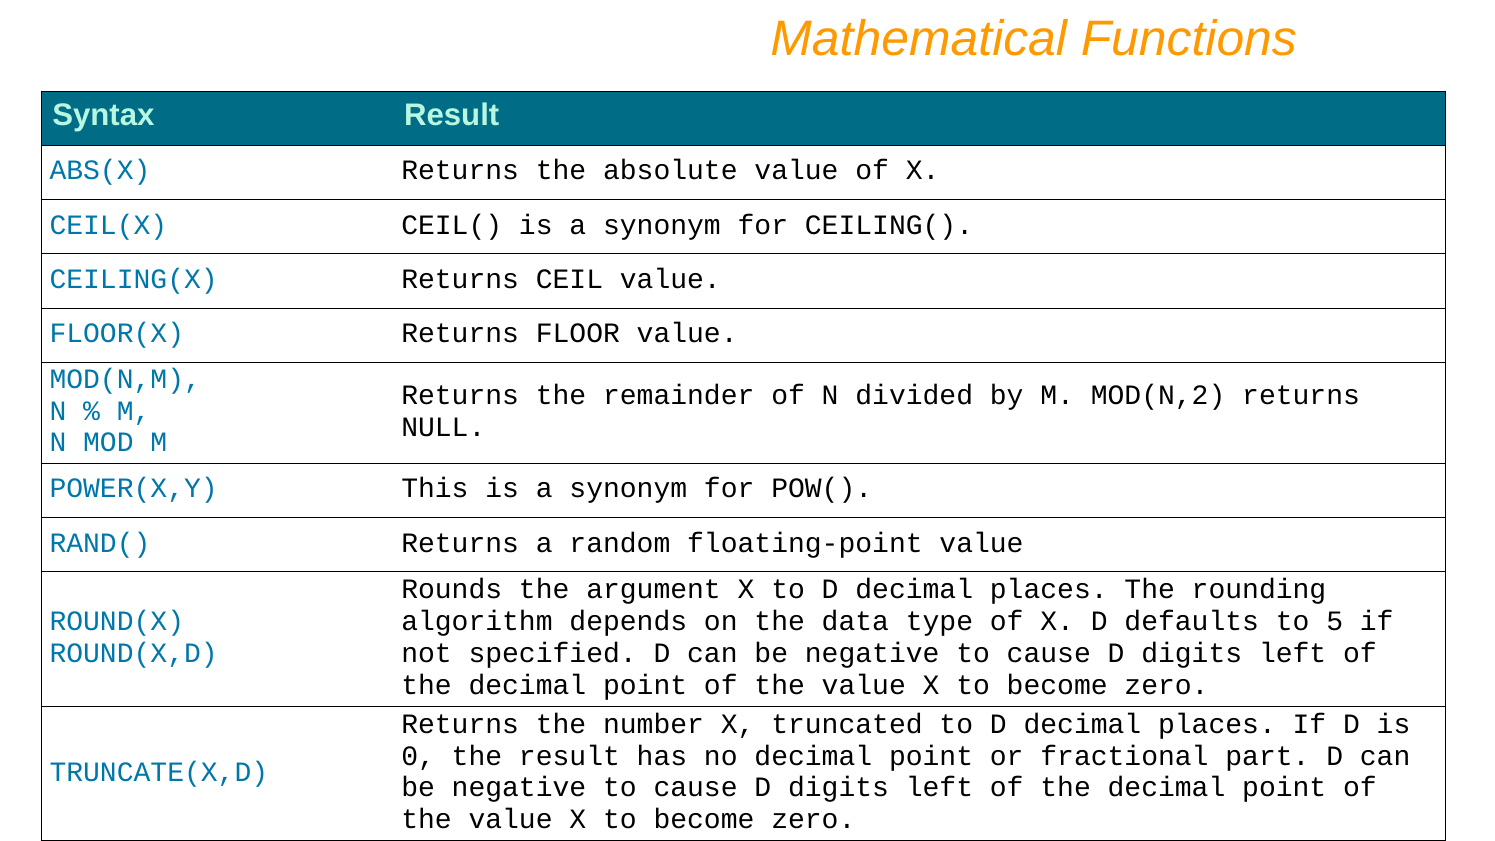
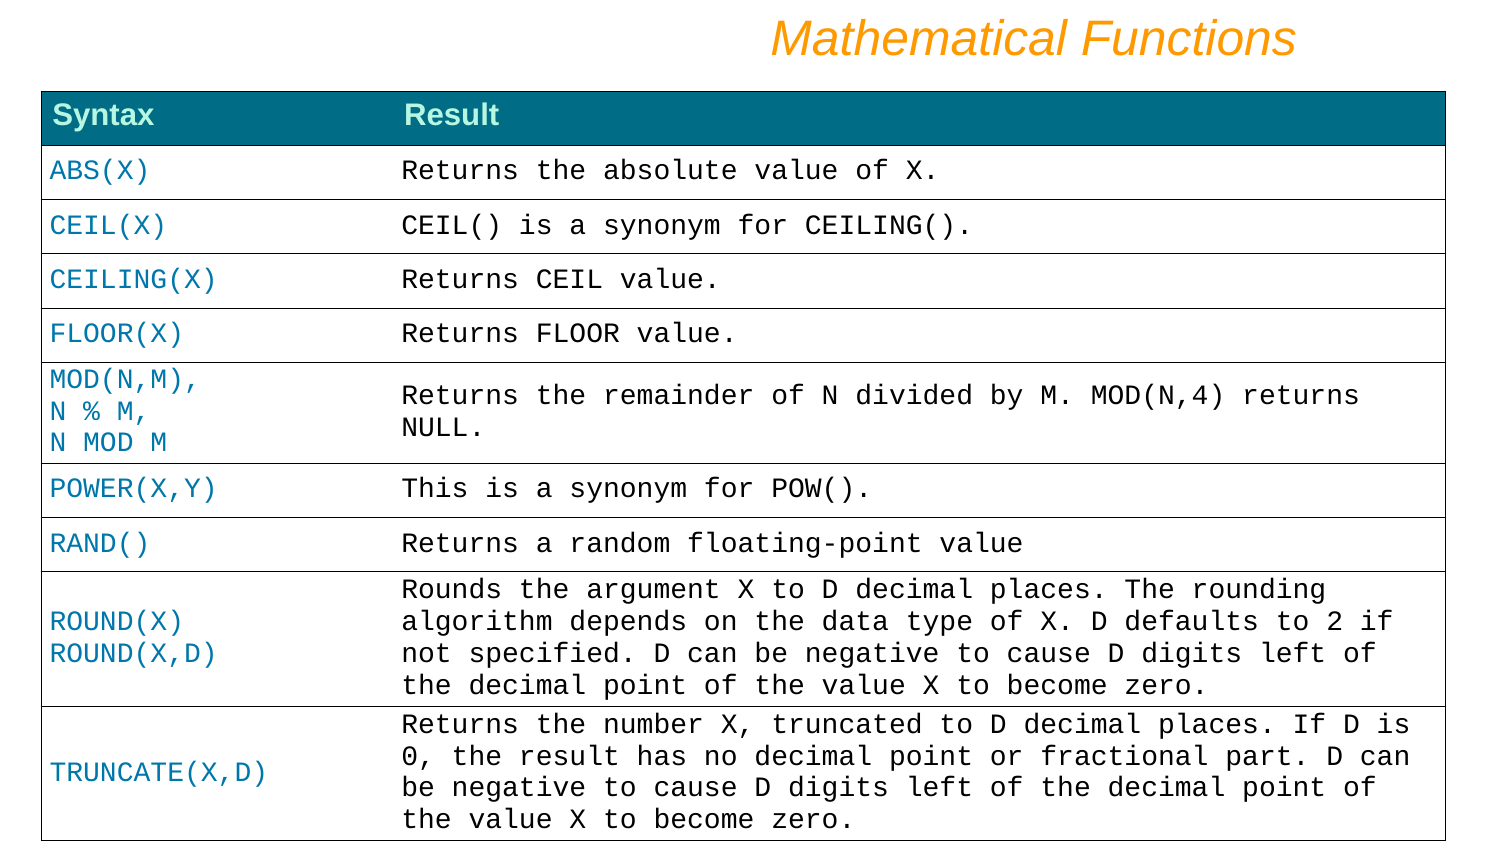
MOD(N,2: MOD(N,2 -> MOD(N,4 (1158, 395)
5: 5 -> 2 (1335, 621)
